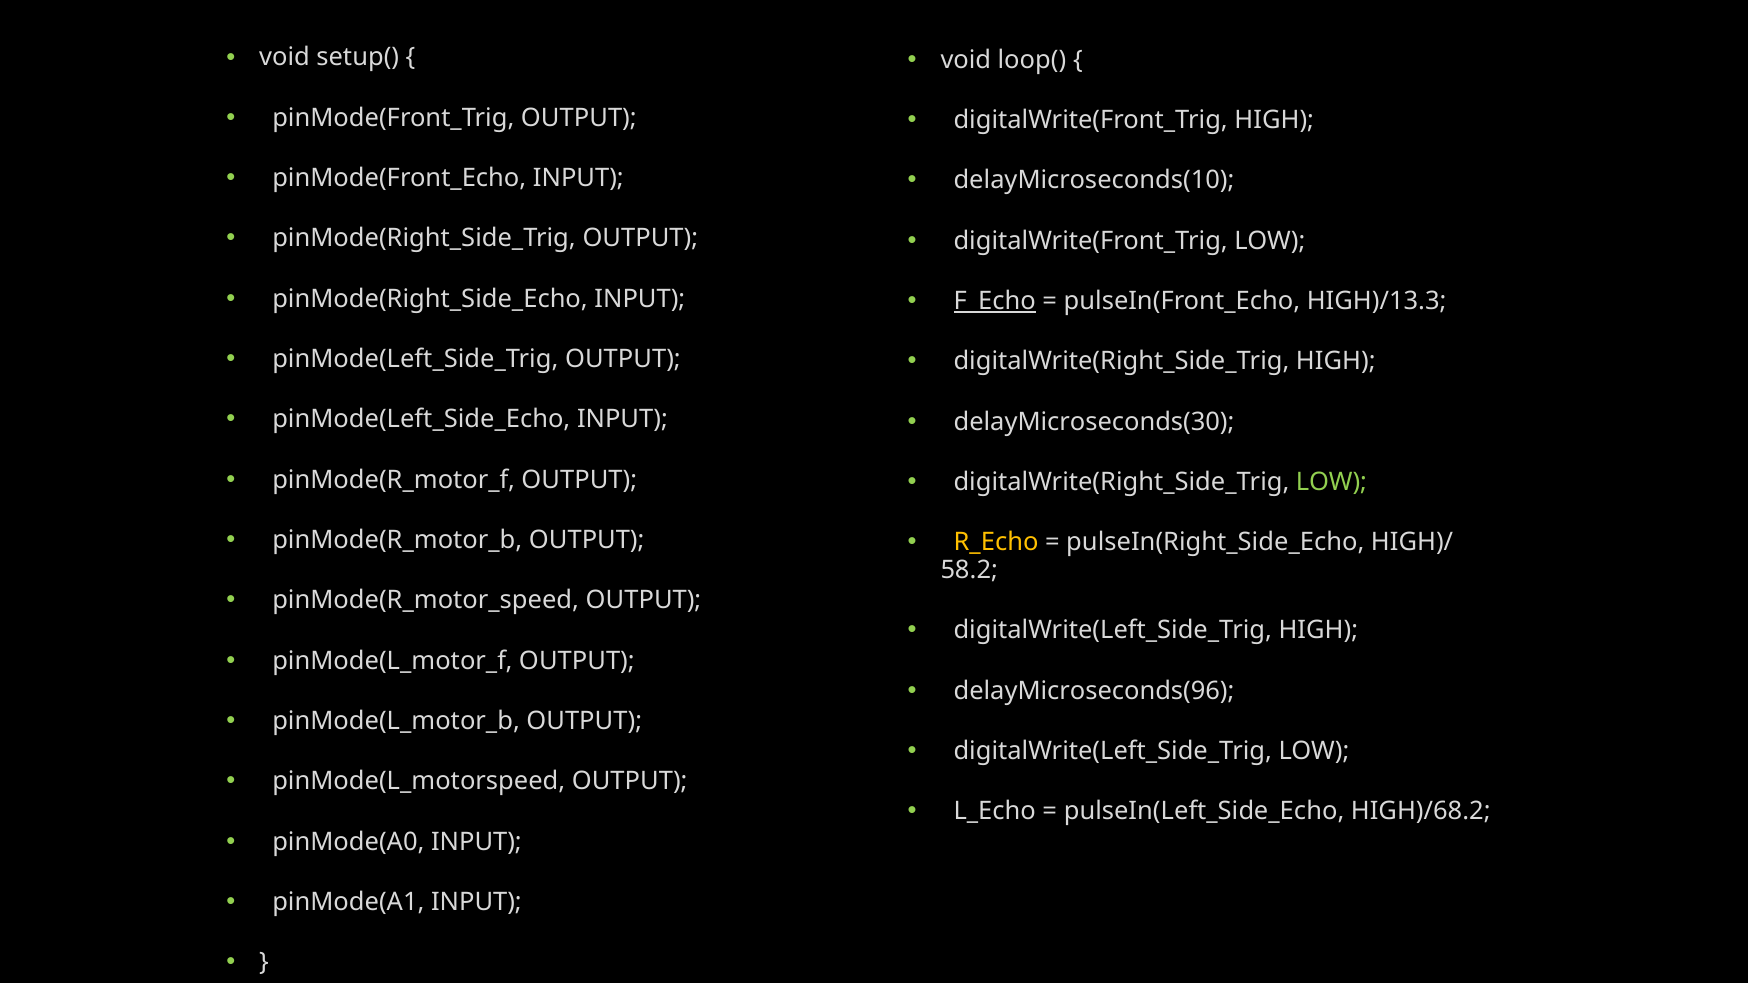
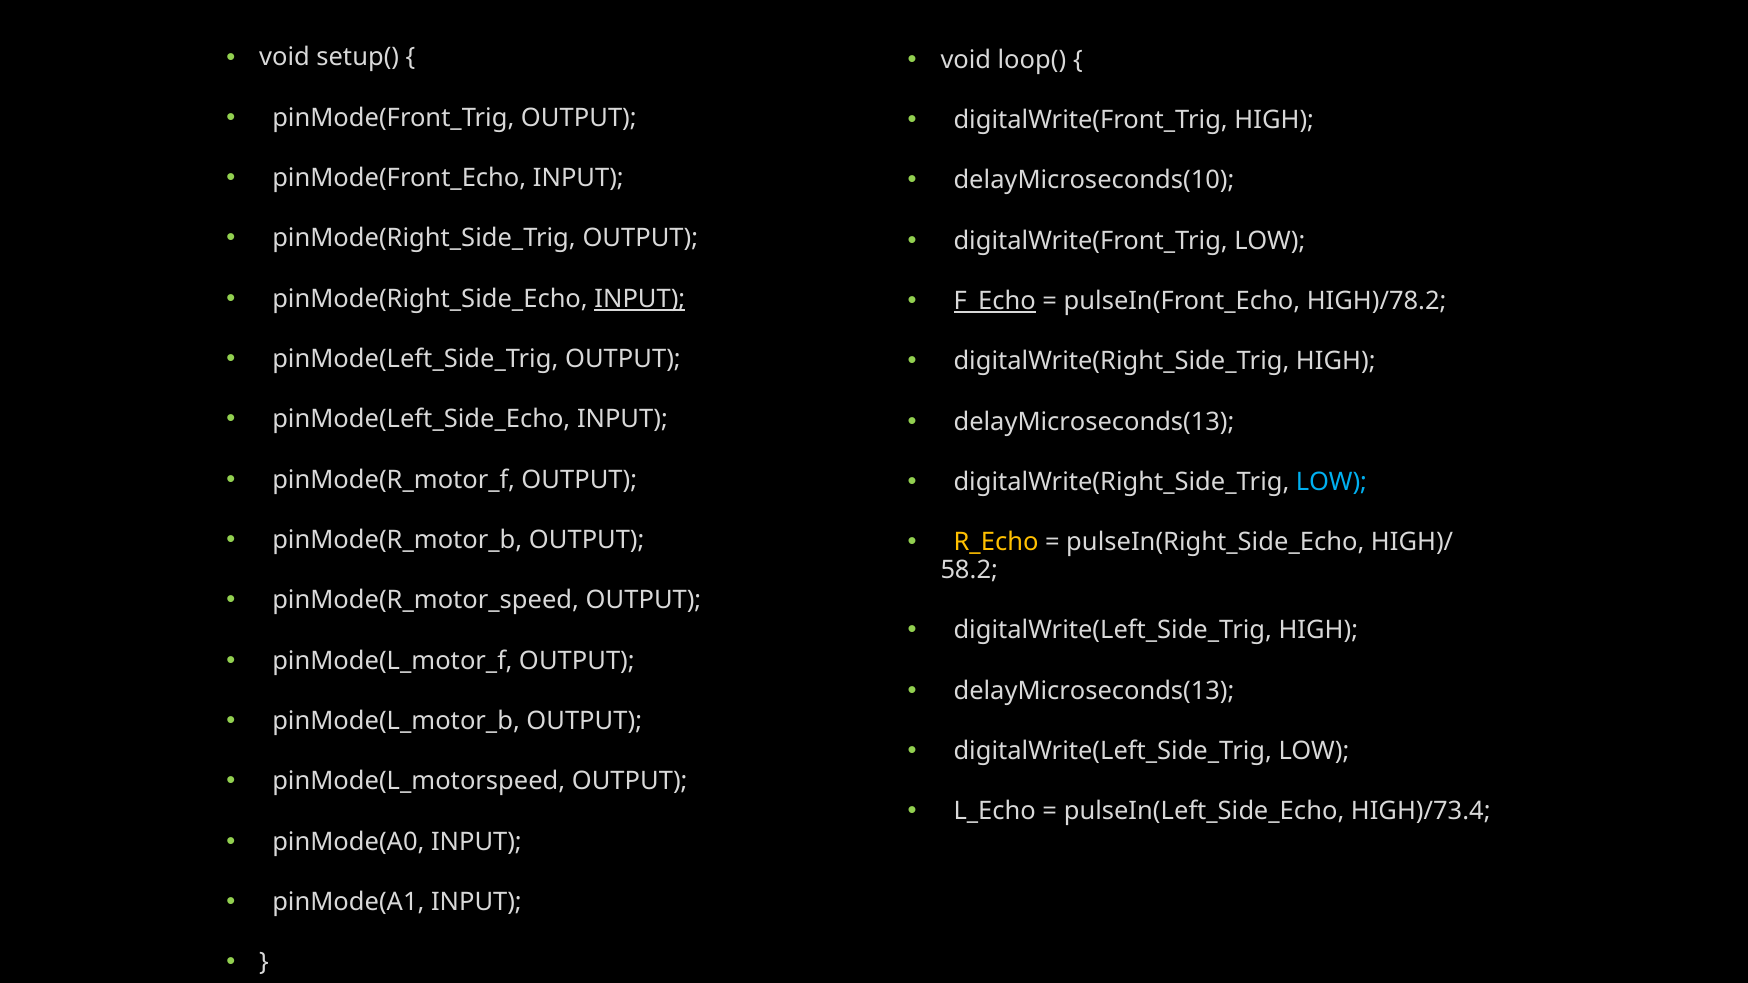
INPUT underline: none -> present (640, 299)
HIGH)/13.3: HIGH)/13.3 -> HIGH)/78.2 (1377, 301)
delayMicroseconds(30: delayMicroseconds(30 -> delayMicroseconds(13 (1094, 422)
LOW colour: light green -> light blue (1331, 482)
delayMicroseconds(96: delayMicroseconds(96 -> delayMicroseconds(13 (1094, 691)
HIGH)/68.2: HIGH)/68.2 -> HIGH)/73.4 (1421, 811)
